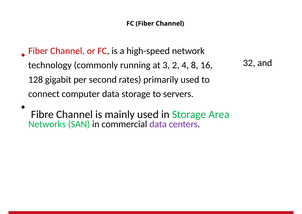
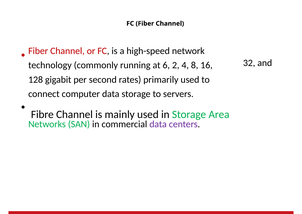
3: 3 -> 6 (166, 65)
